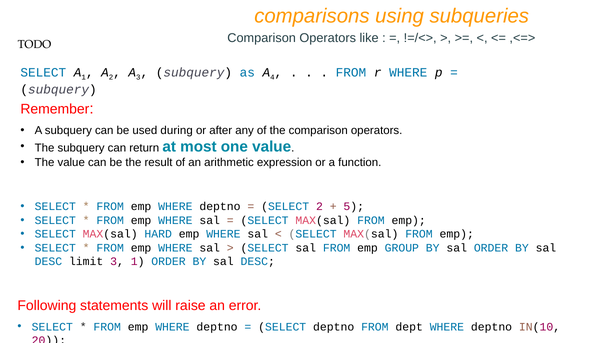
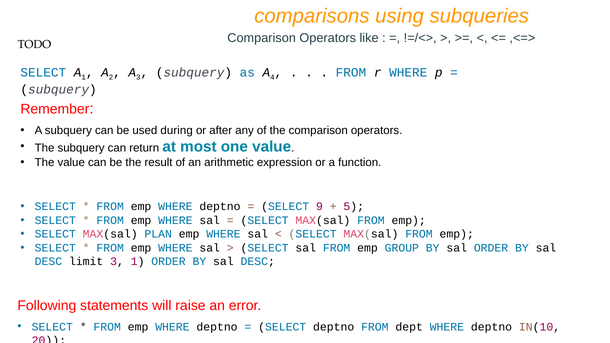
SELECT 2: 2 -> 9 (319, 207)
HARD: HARD -> PLAN (158, 234)
